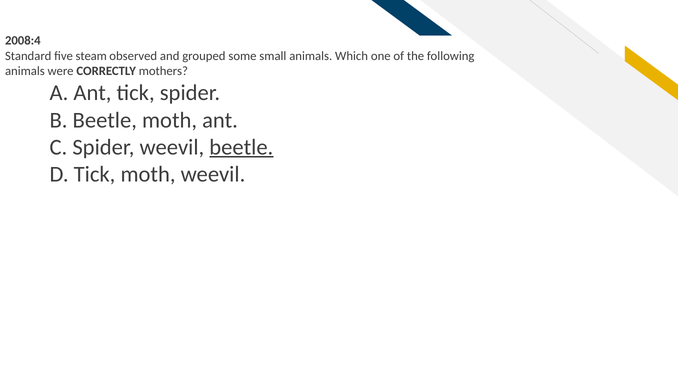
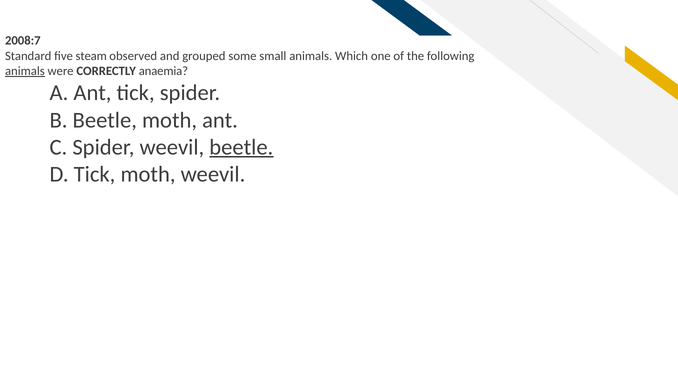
2008:4: 2008:4 -> 2008:7 (23, 41)
animals underline: none -> present (25, 71)
mothers: mothers -> anaemia (163, 71)
